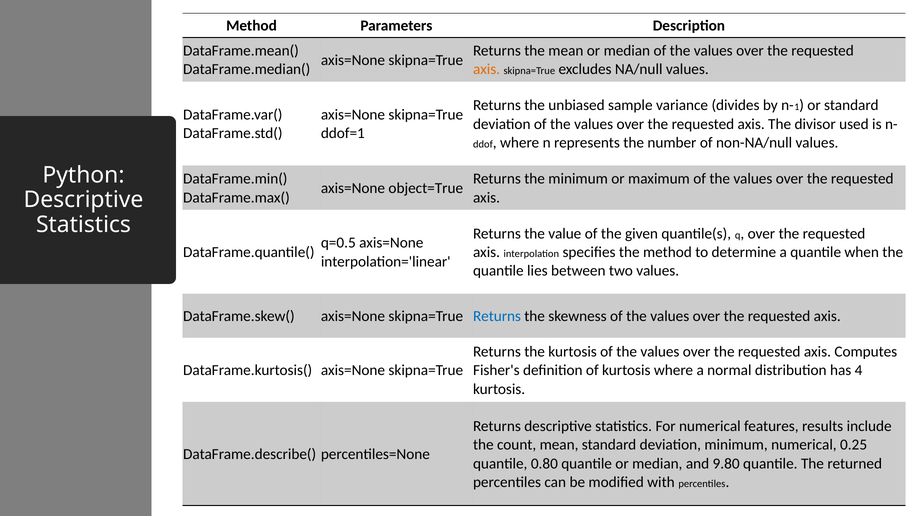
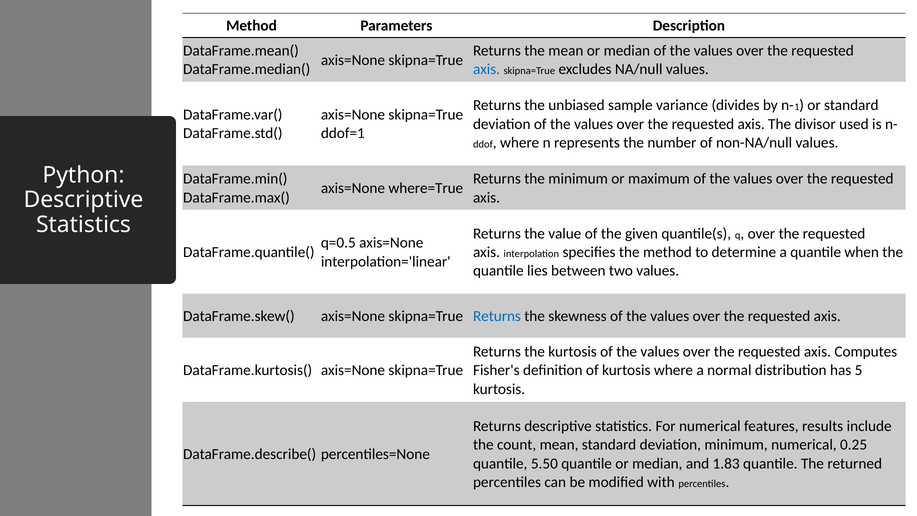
axis colour: orange -> blue (487, 69)
object=True: object=True -> where=True (426, 188)
4: 4 -> 5 (859, 370)
0.80: 0.80 -> 5.50 (544, 463)
9.80: 9.80 -> 1.83 (726, 463)
